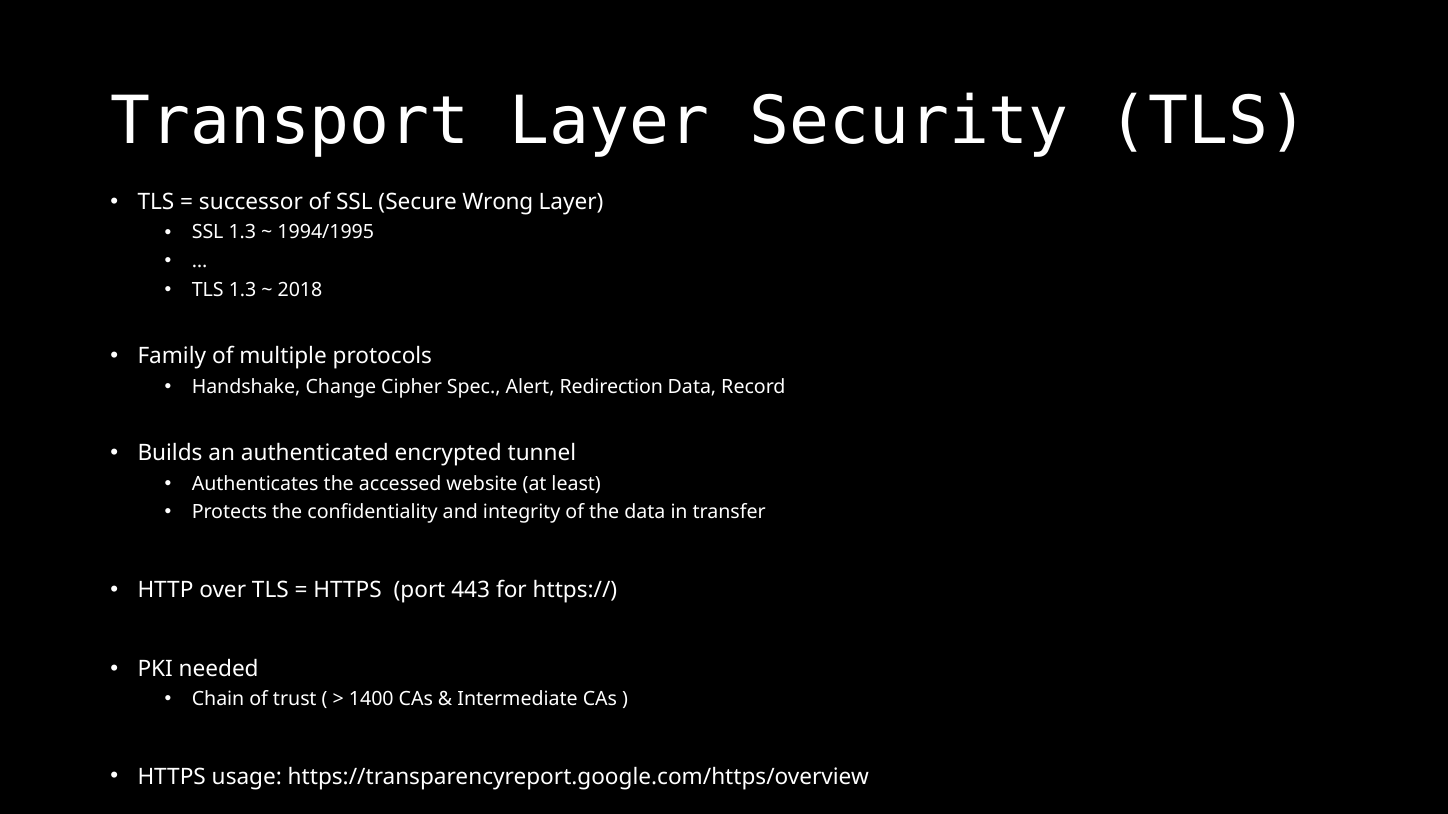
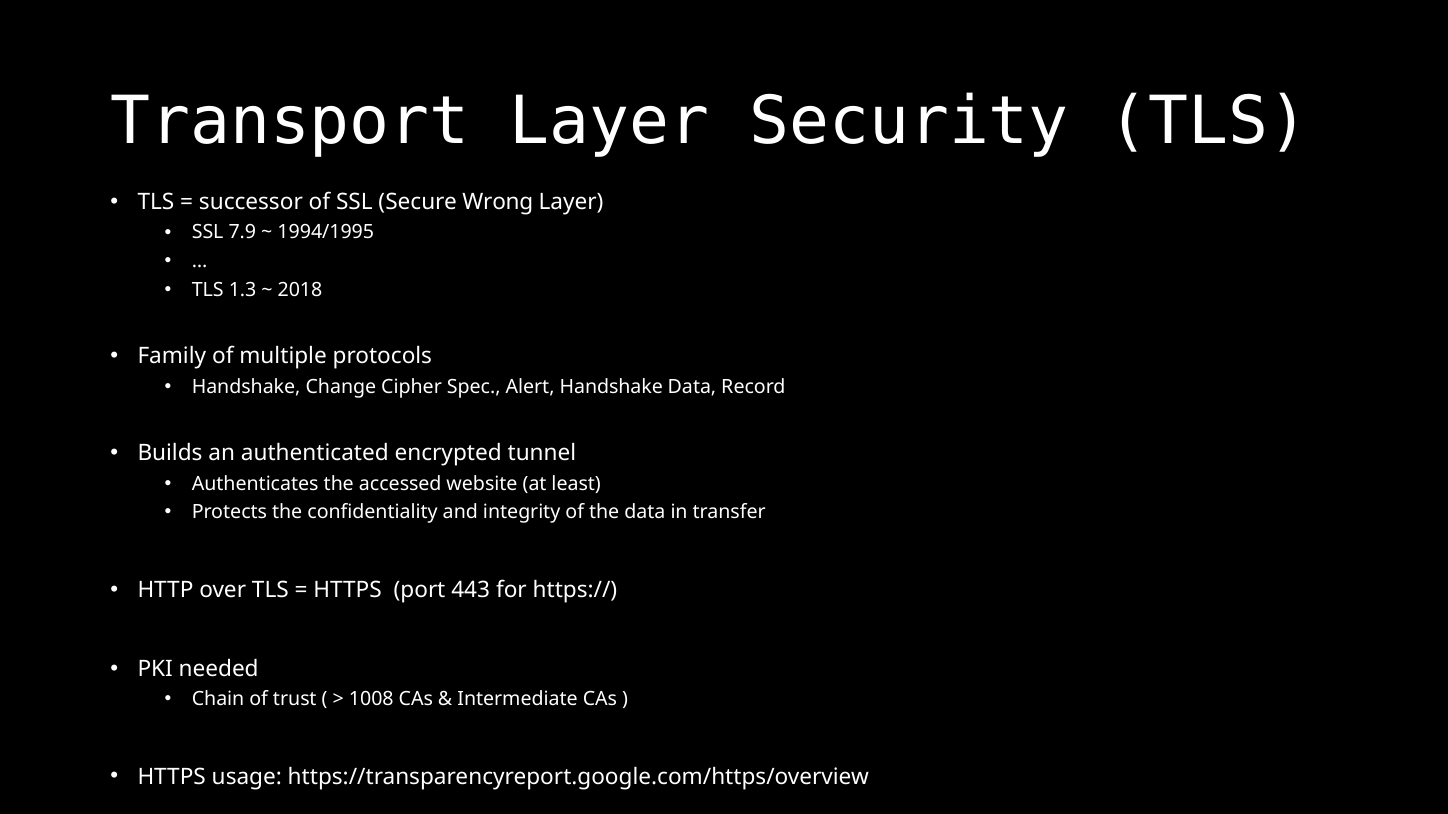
SSL 1.3: 1.3 -> 7.9 (242, 233)
Alert Redirection: Redirection -> Handshake (611, 387)
1400: 1400 -> 1008 (371, 700)
